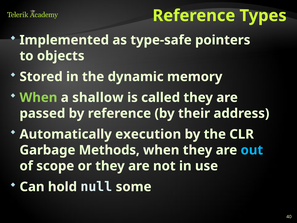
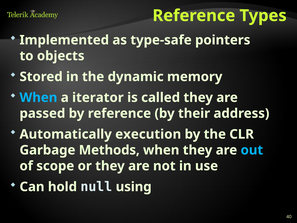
When colour: light green -> light blue (38, 97)
shallow: shallow -> iterator (98, 97)
some: some -> using (134, 187)
